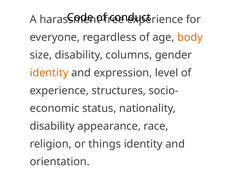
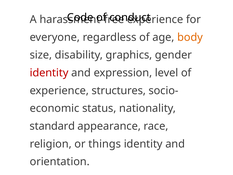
columns: columns -> graphics (129, 55)
identity colour: orange -> red (49, 73)
disability: disability -> standard (52, 126)
